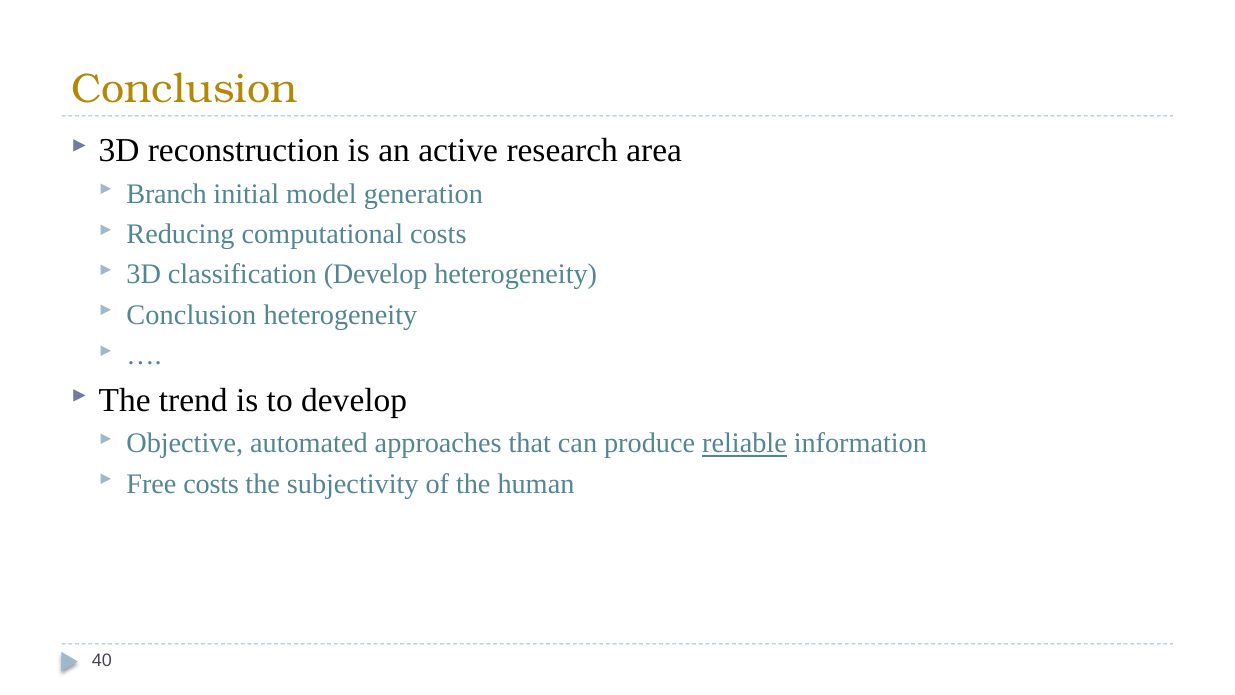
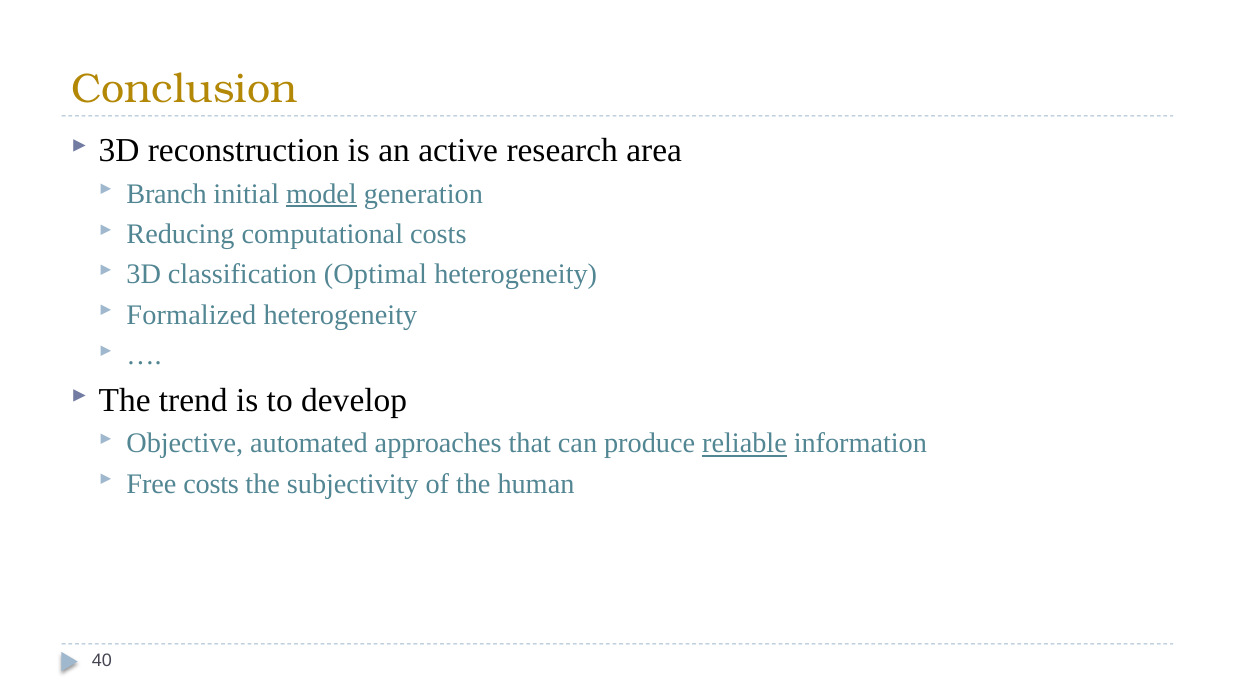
model underline: none -> present (321, 194)
classification Develop: Develop -> Optimal (375, 274)
Conclusion: Conclusion -> Formalized (191, 315)
